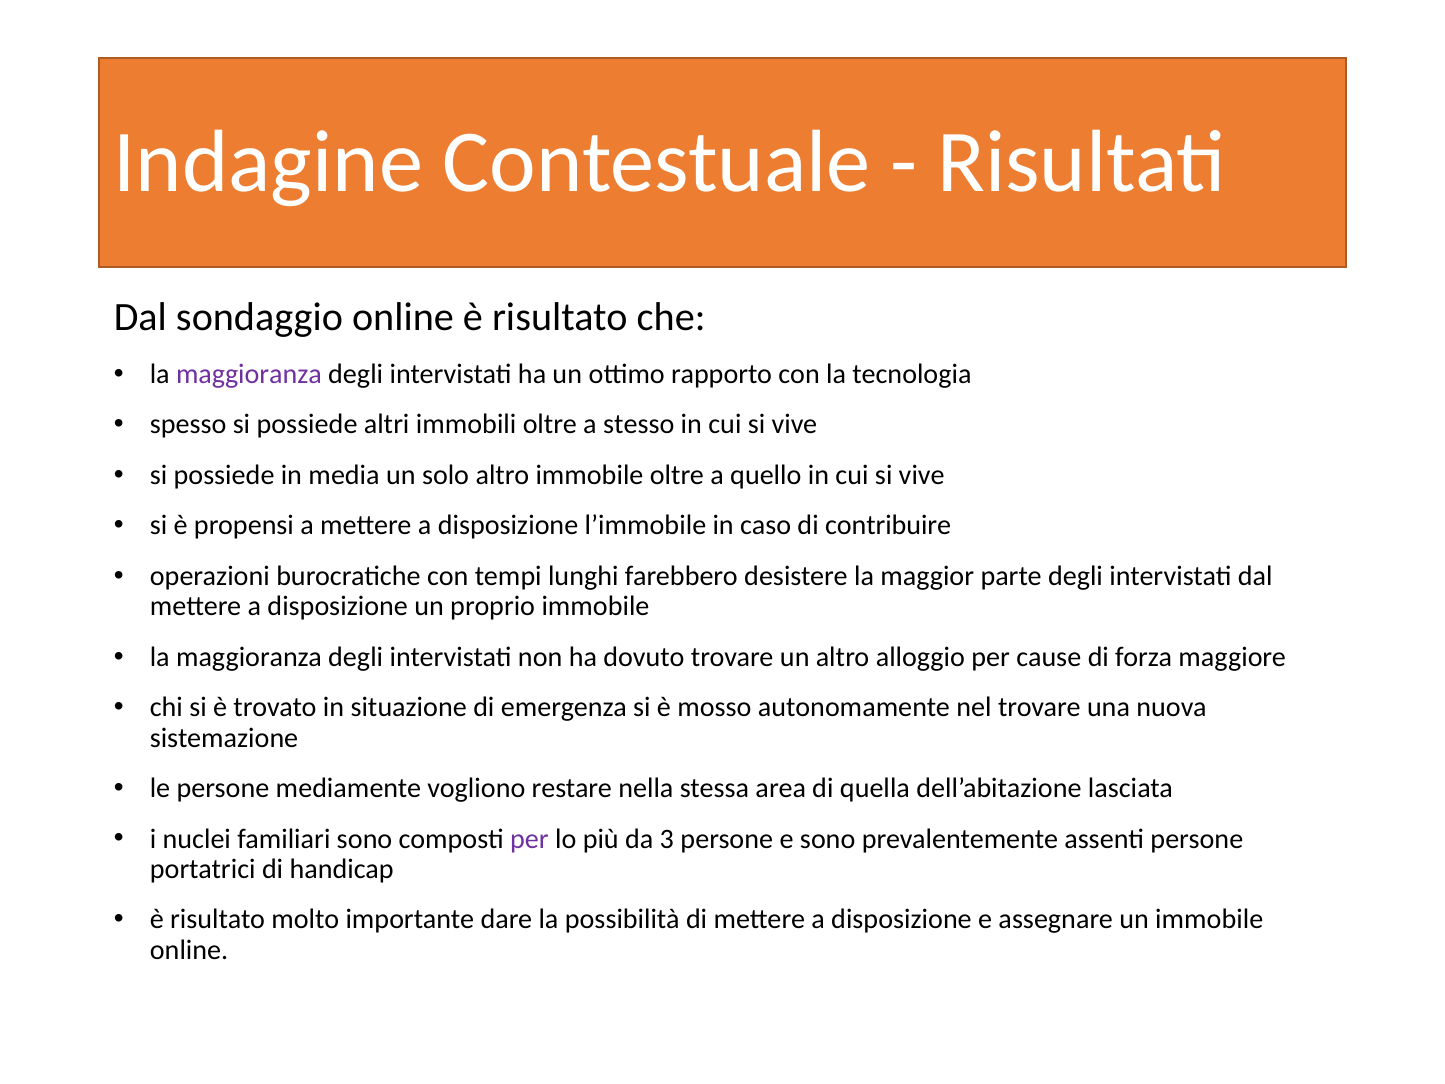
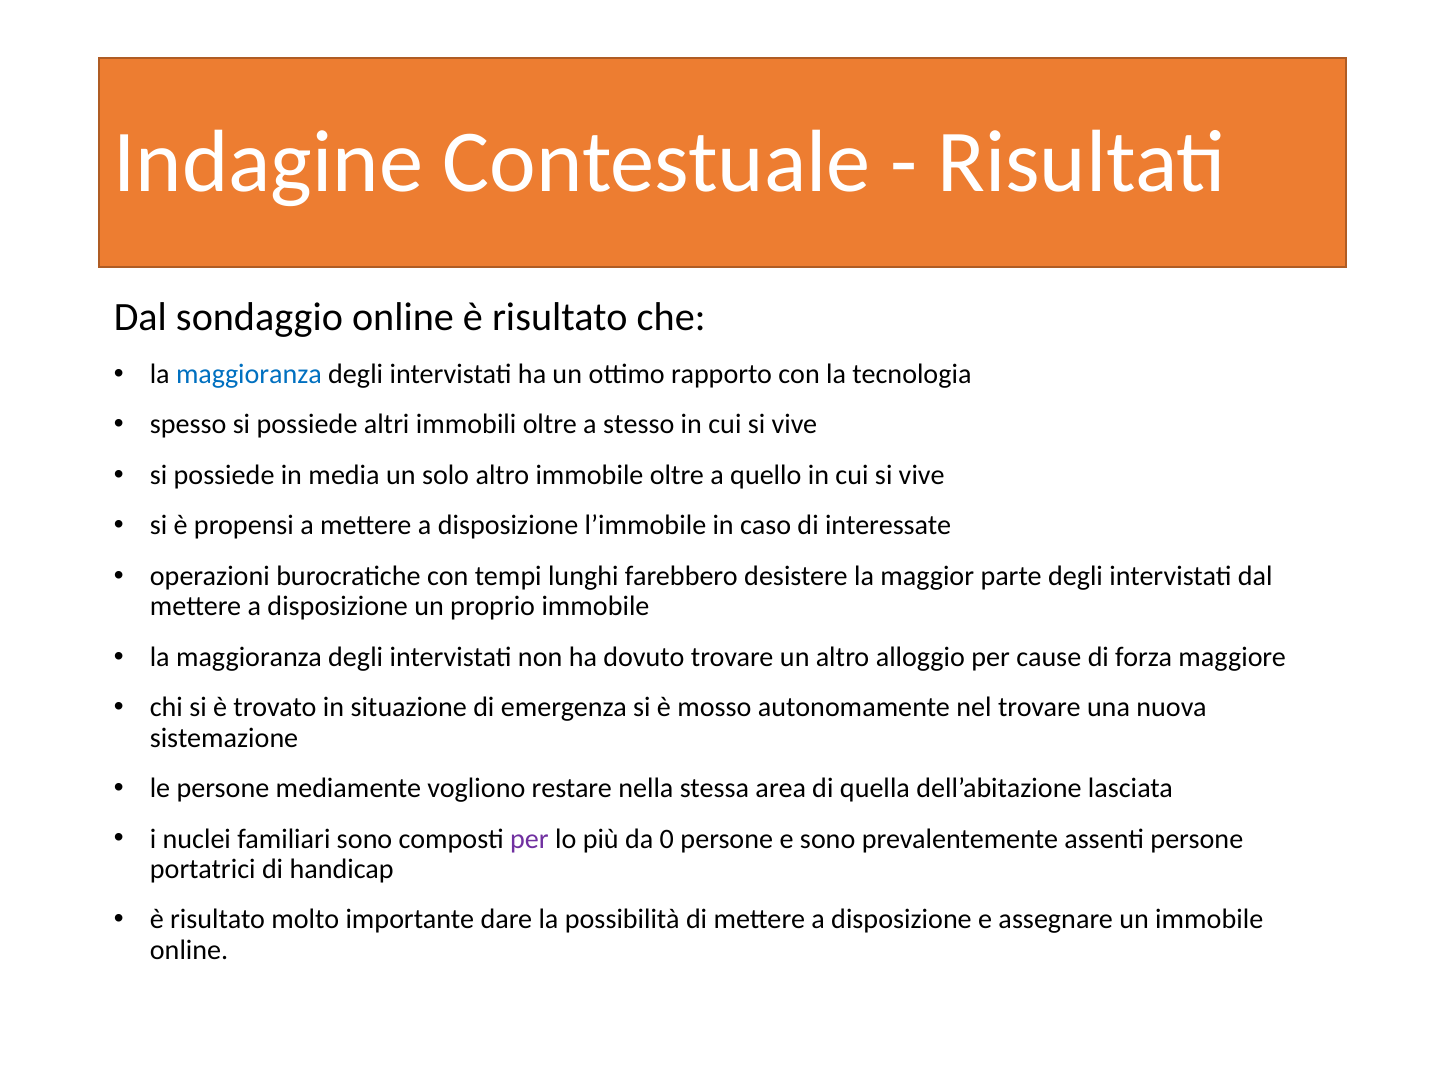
maggioranza colour: purple -> blue (249, 374)
contribuire: contribuire -> interessate (888, 526)
3: 3 -> 0 (667, 839)
